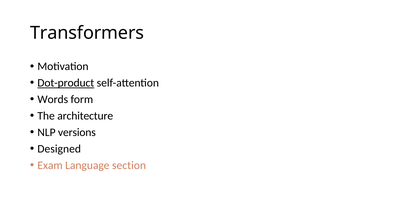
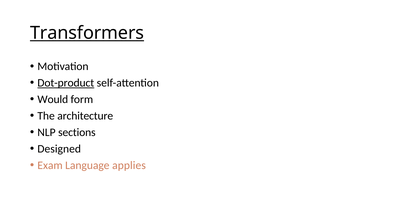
Transformers underline: none -> present (87, 33)
Words: Words -> Would (53, 100)
versions: versions -> sections (77, 133)
section: section -> applies (129, 166)
